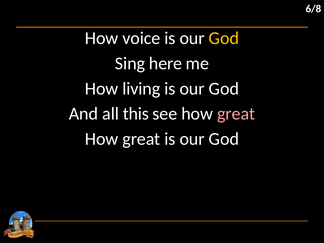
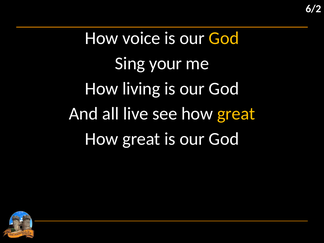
6/8: 6/8 -> 6/2 (313, 9)
here: here -> your (166, 63)
this: this -> live (136, 114)
great colour: pink -> yellow (236, 114)
